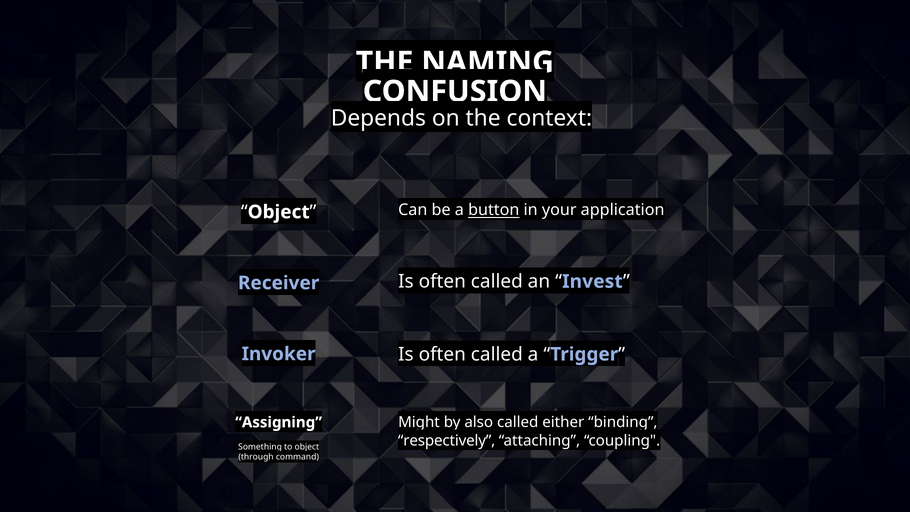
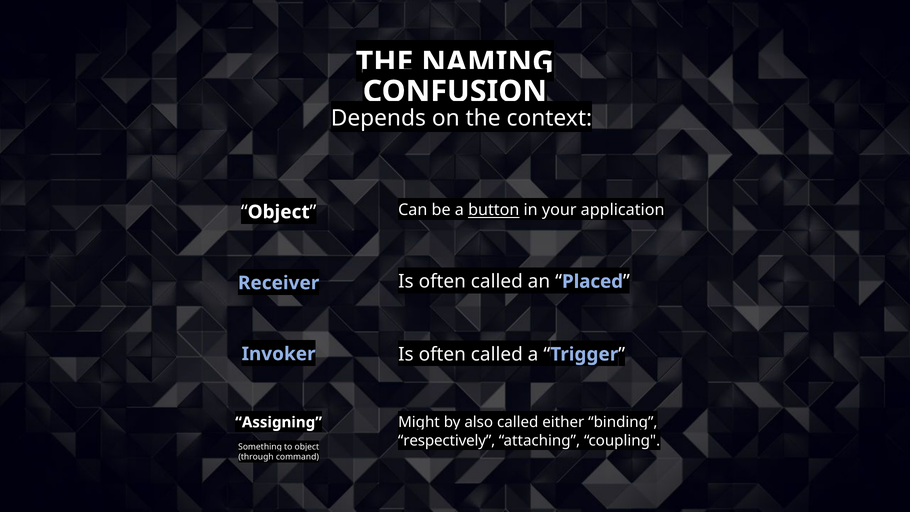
Invest: Invest -> Placed (593, 281)
